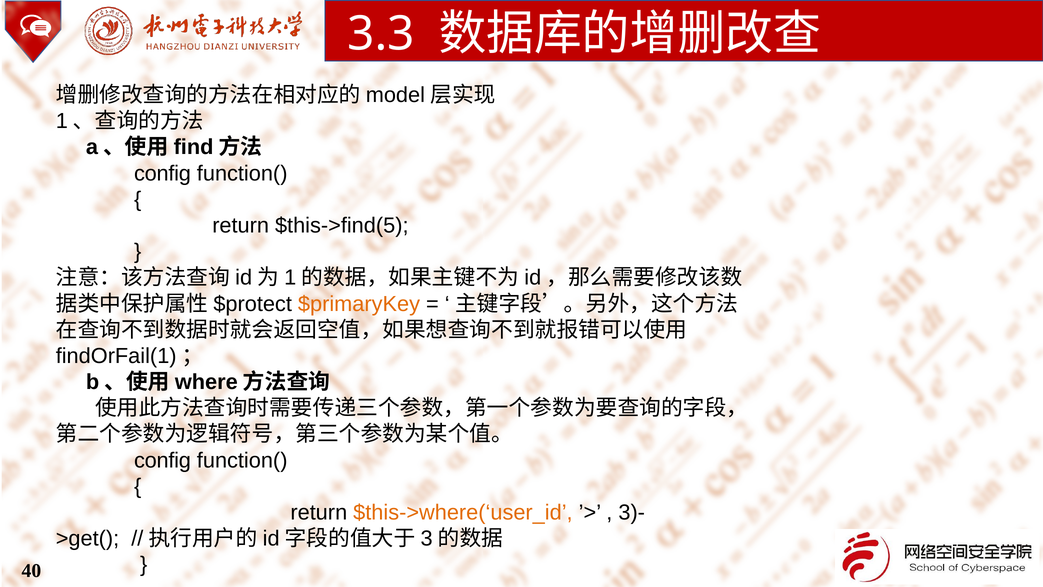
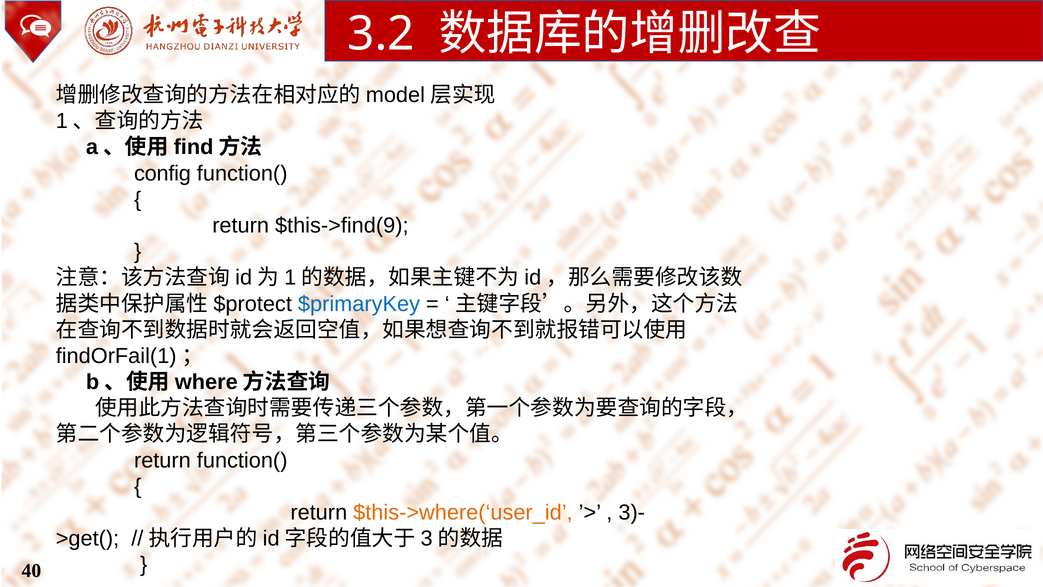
3.3: 3.3 -> 3.2 (381, 34)
$this->find(5: $this->find(5 -> $this->find(9 (342, 225)
$primaryKey colour: orange -> blue (359, 304)
config: config -> return (162, 460)
